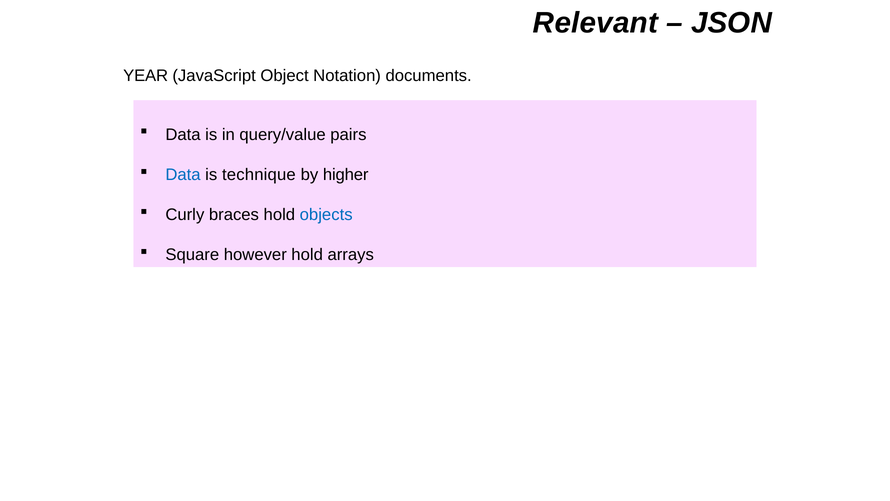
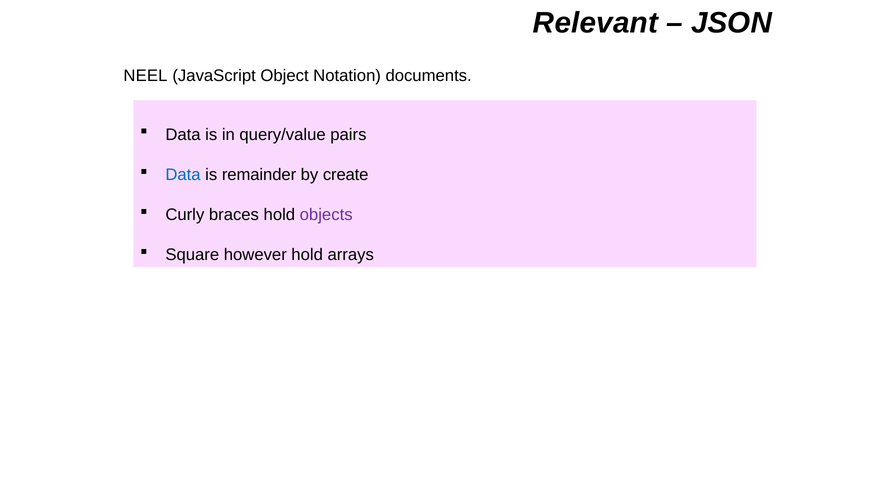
YEAR: YEAR -> NEEL (145, 76)
technique: technique -> remainder (259, 175)
higher: higher -> create (346, 175)
objects colour: blue -> purple (326, 215)
